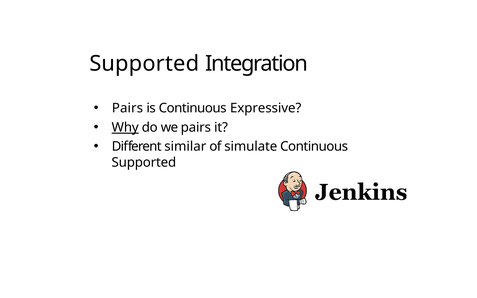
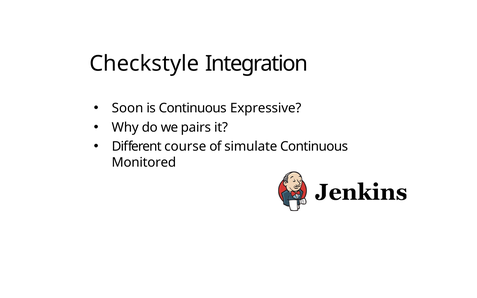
Supported: Supported -> Checkstyle (144, 64)
Pairs: Pairs -> Soon (128, 108)
Why underline: present -> none (125, 128)
similar: similar -> course (185, 146)
Supported: Supported -> Monitored (144, 162)
